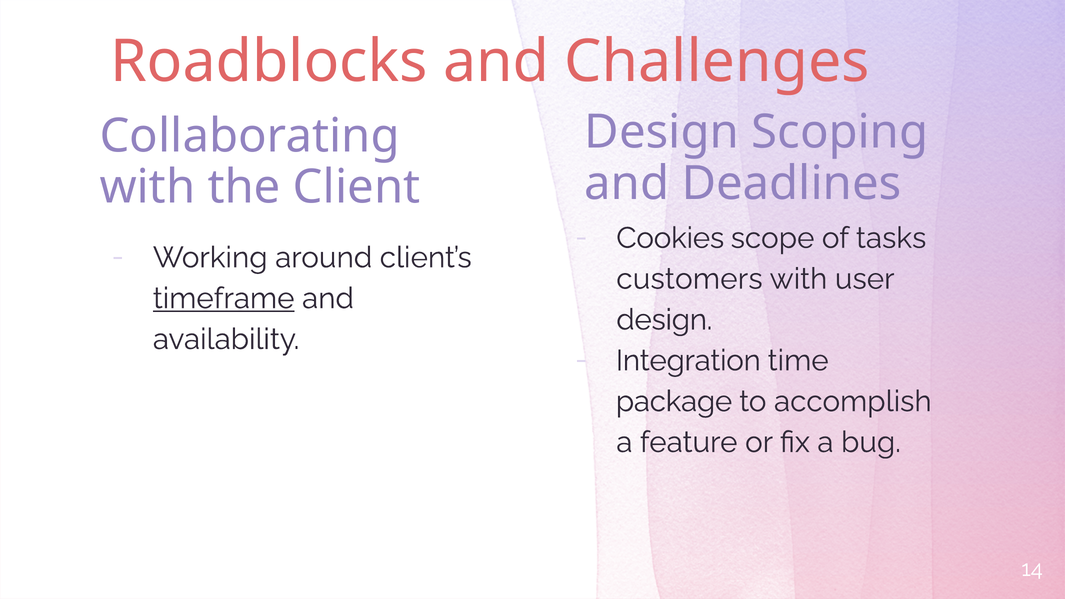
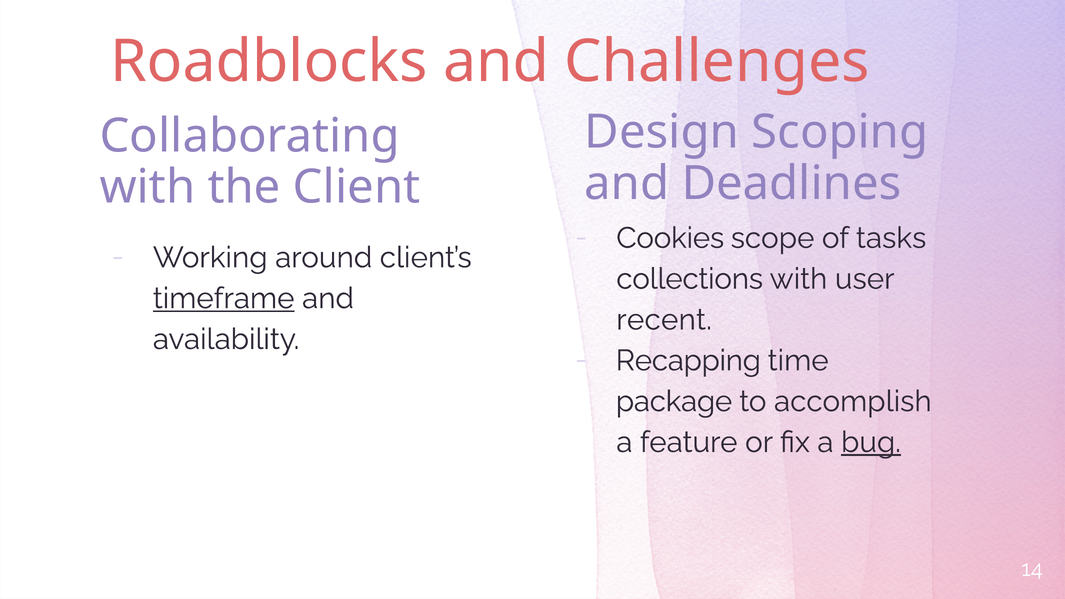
customers: customers -> collections (690, 279)
design: design -> recent (664, 320)
Integration: Integration -> Recapping (688, 361)
bug underline: none -> present (871, 442)
